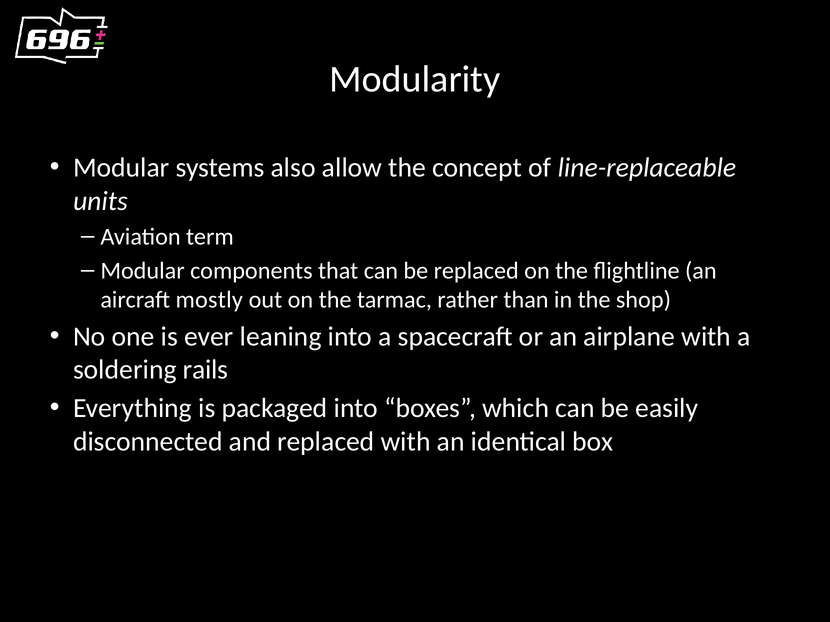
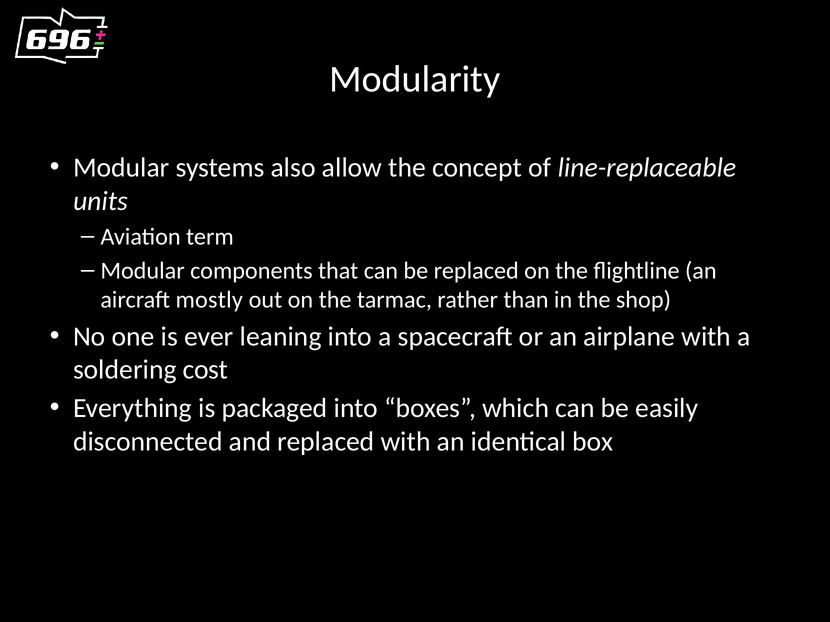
rails: rails -> cost (205, 370)
